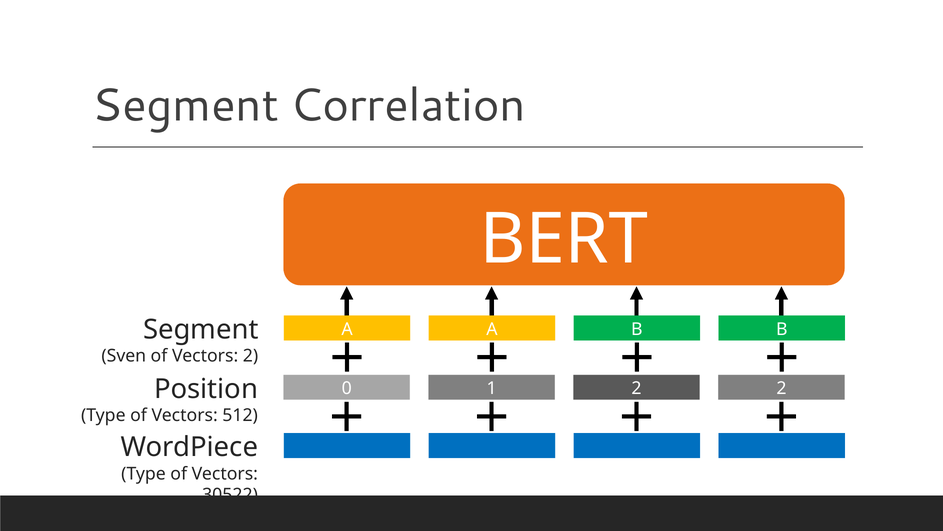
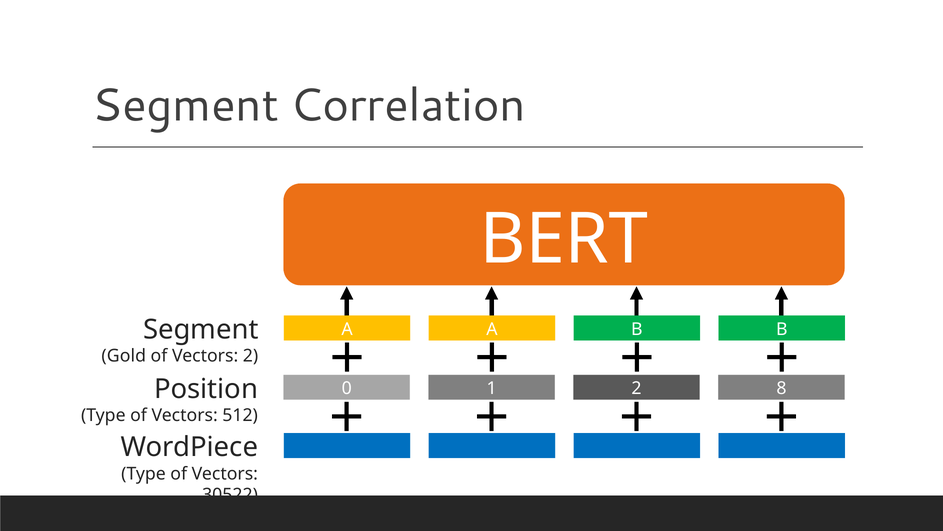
Sven: Sven -> Gold (124, 356)
2 2: 2 -> 8 (781, 388)
